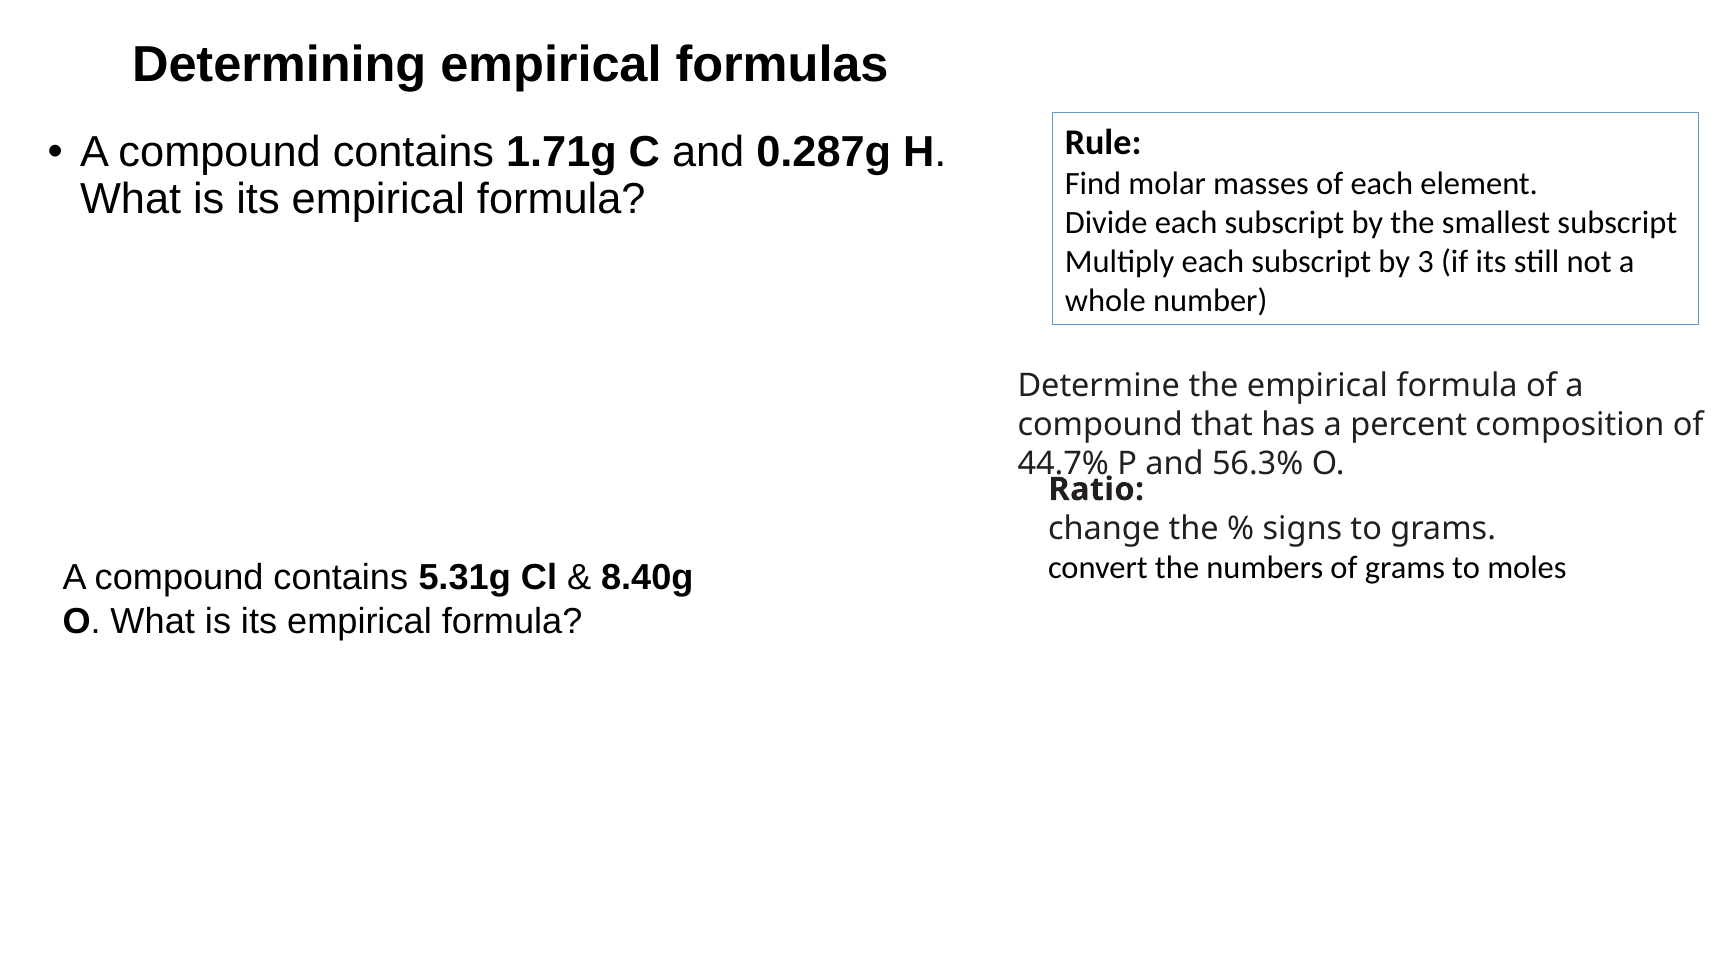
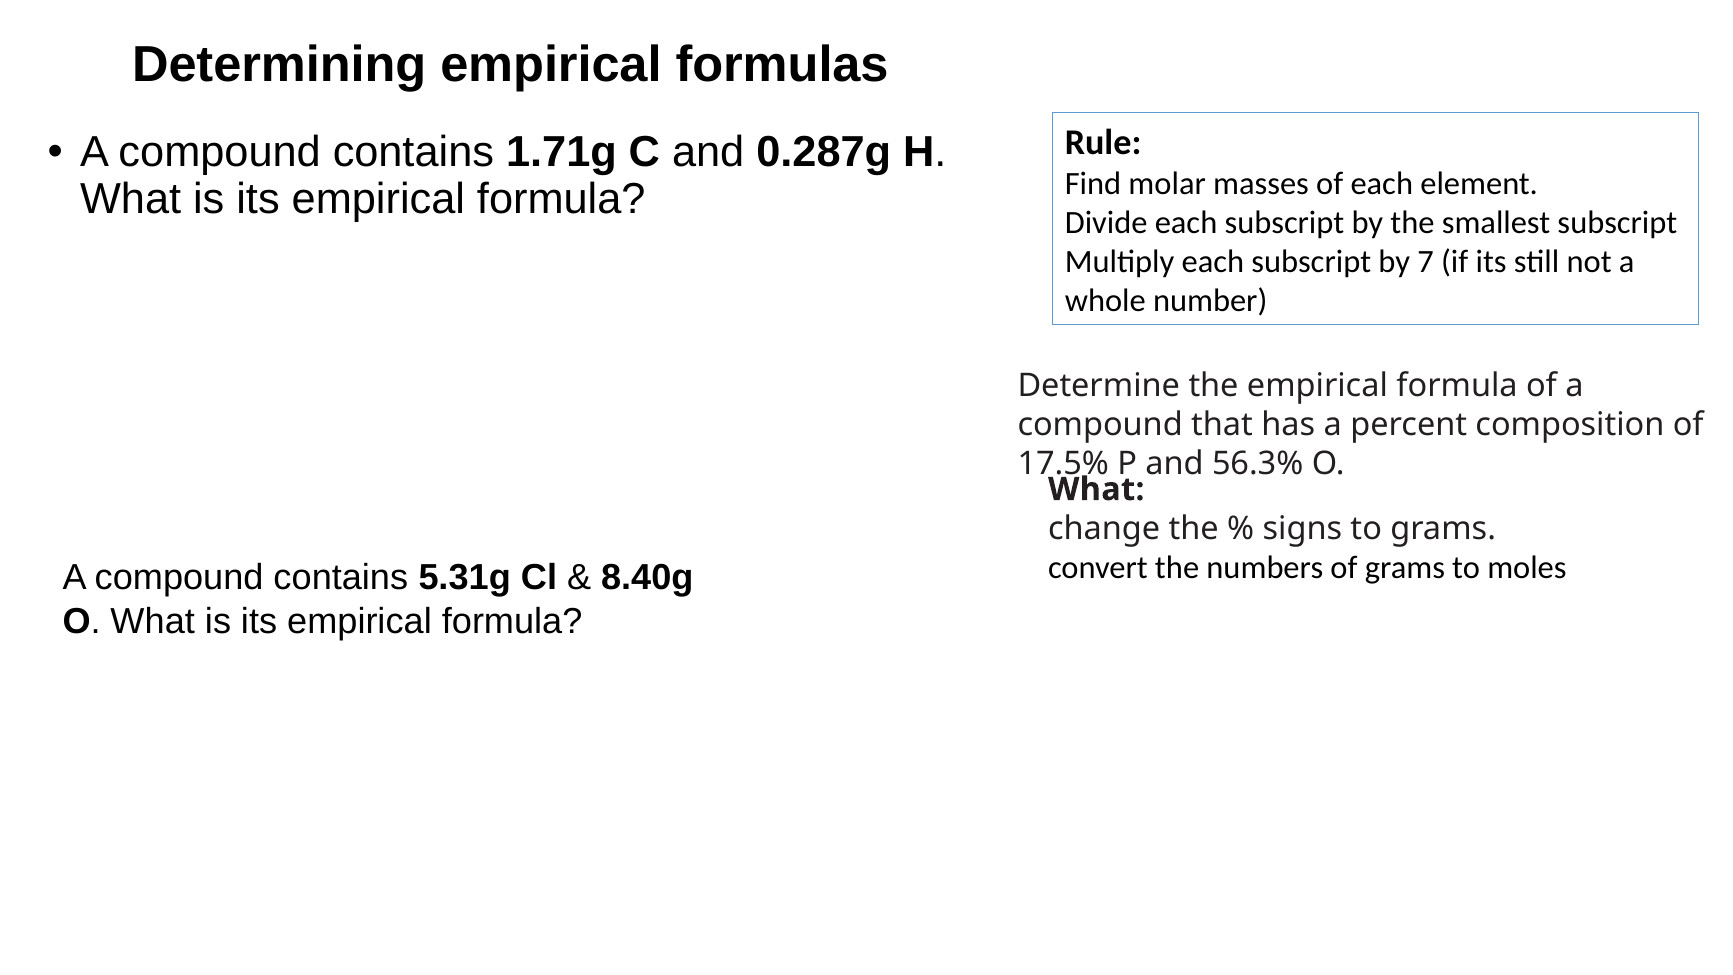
3: 3 -> 7 (1426, 262)
44.7%: 44.7% -> 17.5% (1063, 463)
Ratio: Ratio -> What (1096, 489)
